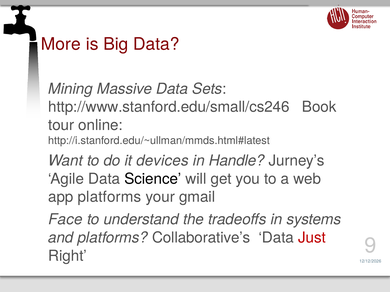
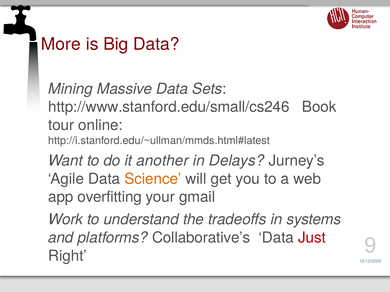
devices: devices -> another (162, 161)
Handle: Handle -> Delays (237, 161)
Science colour: black -> orange (153, 179)
app platforms: platforms -> overfitting (110, 197)
Face: Face -> Work (66, 220)
